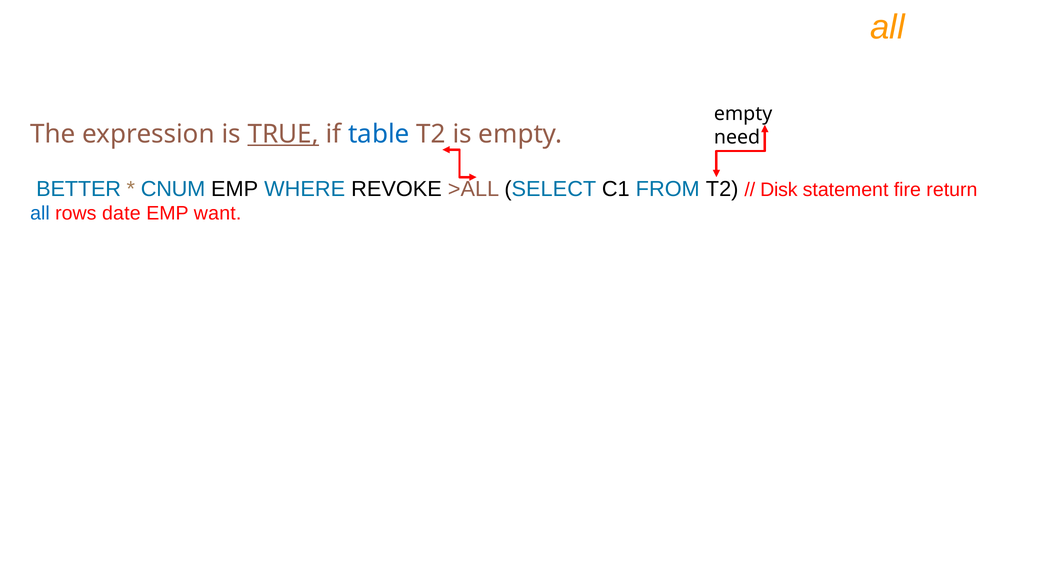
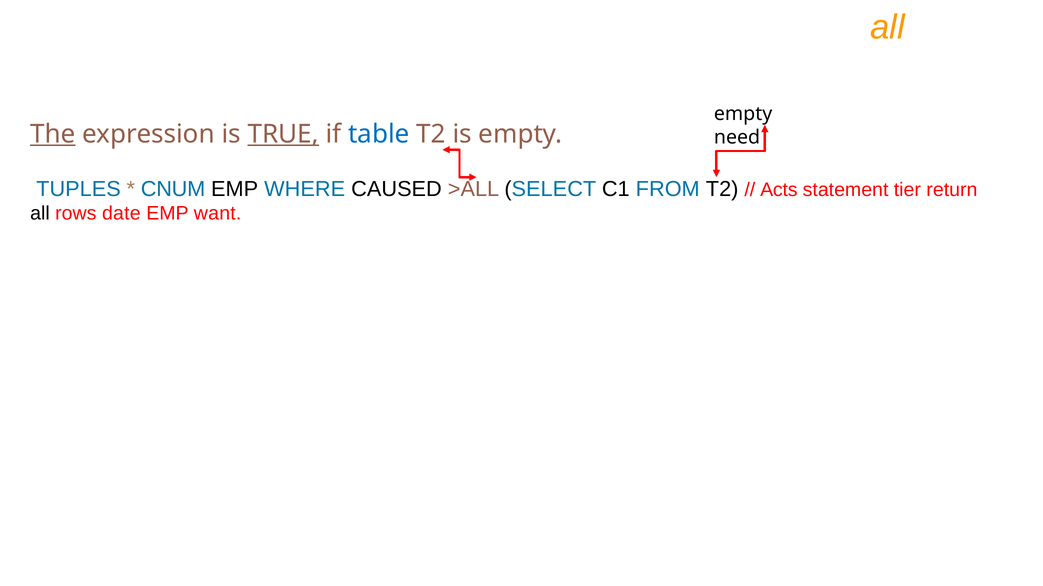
The underline: none -> present (53, 134)
BETTER: BETTER -> TUPLES (79, 189)
REVOKE: REVOKE -> CAUSED (397, 189)
Disk: Disk -> Acts (779, 190)
fire: fire -> tier (907, 190)
all colour: blue -> black (40, 214)
